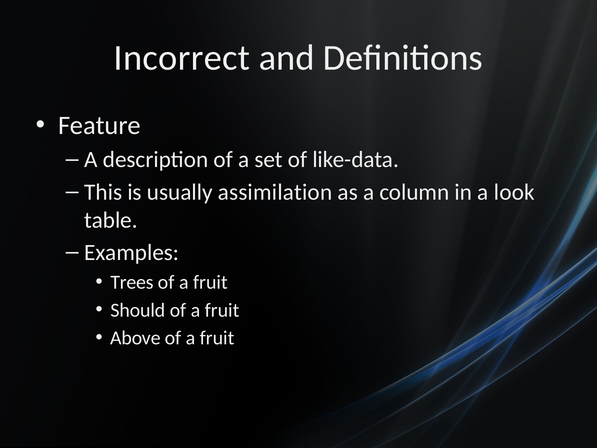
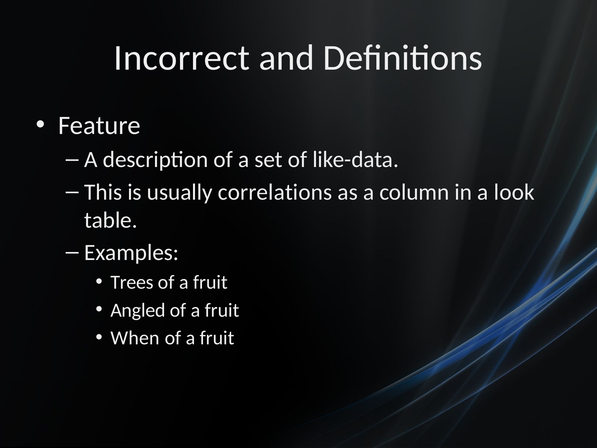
assimilation: assimilation -> correlations (275, 192)
Should: Should -> Angled (138, 310)
Above: Above -> When (135, 338)
